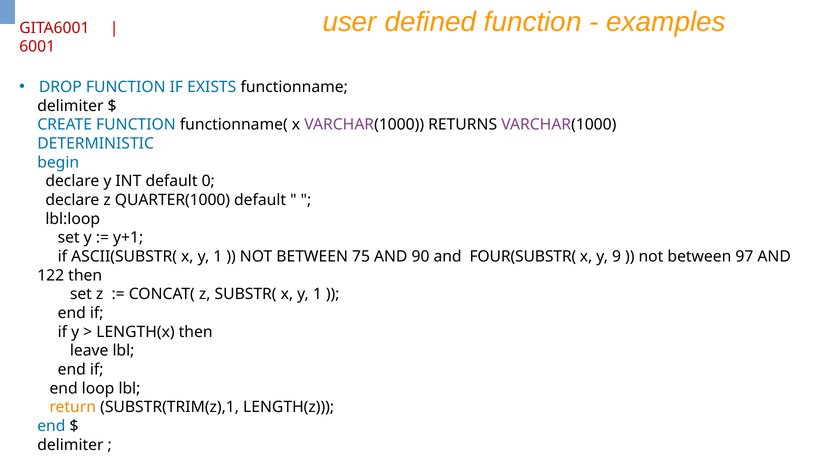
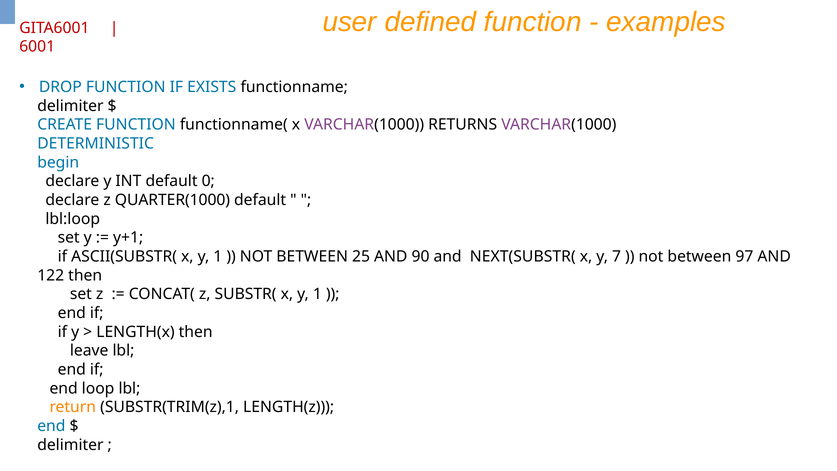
75: 75 -> 25 (361, 256)
FOUR(SUBSTR(: FOUR(SUBSTR( -> NEXT(SUBSTR( (523, 256)
9: 9 -> 7 (617, 256)
